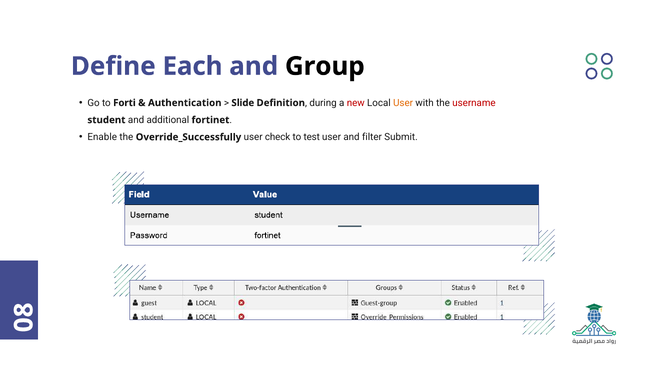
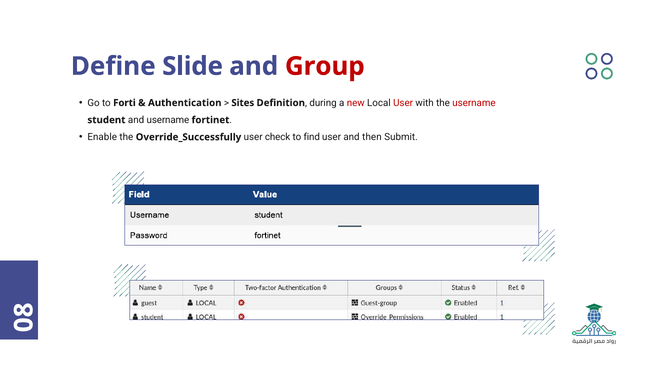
Each: Each -> Slide (193, 66)
Group colour: black -> red (325, 66)
Slide: Slide -> Sites (243, 103)
User colour: orange -> red (403, 103)
and additional: additional -> username (168, 120)
test: test -> find (312, 137)
filter: filter -> then (372, 137)
